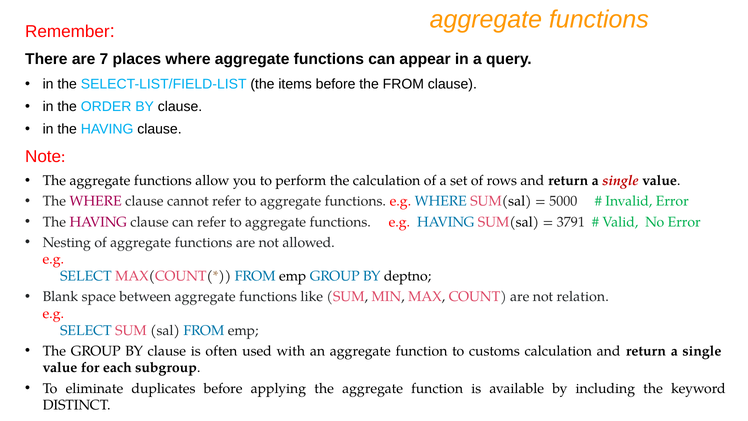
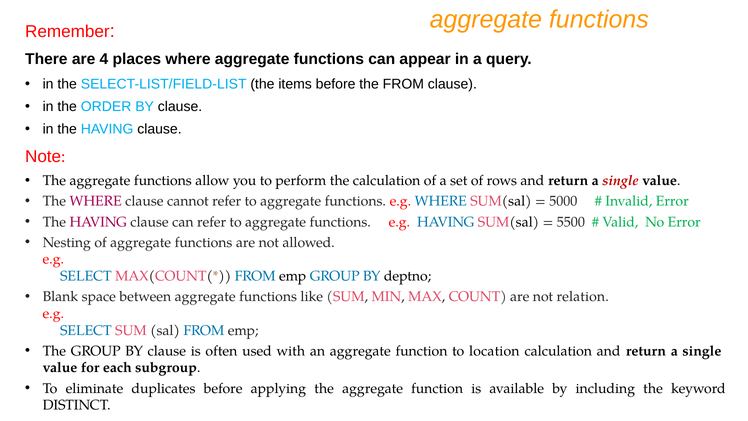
7: 7 -> 4 (104, 59)
3791: 3791 -> 5500 (571, 222)
customs: customs -> location (494, 351)
